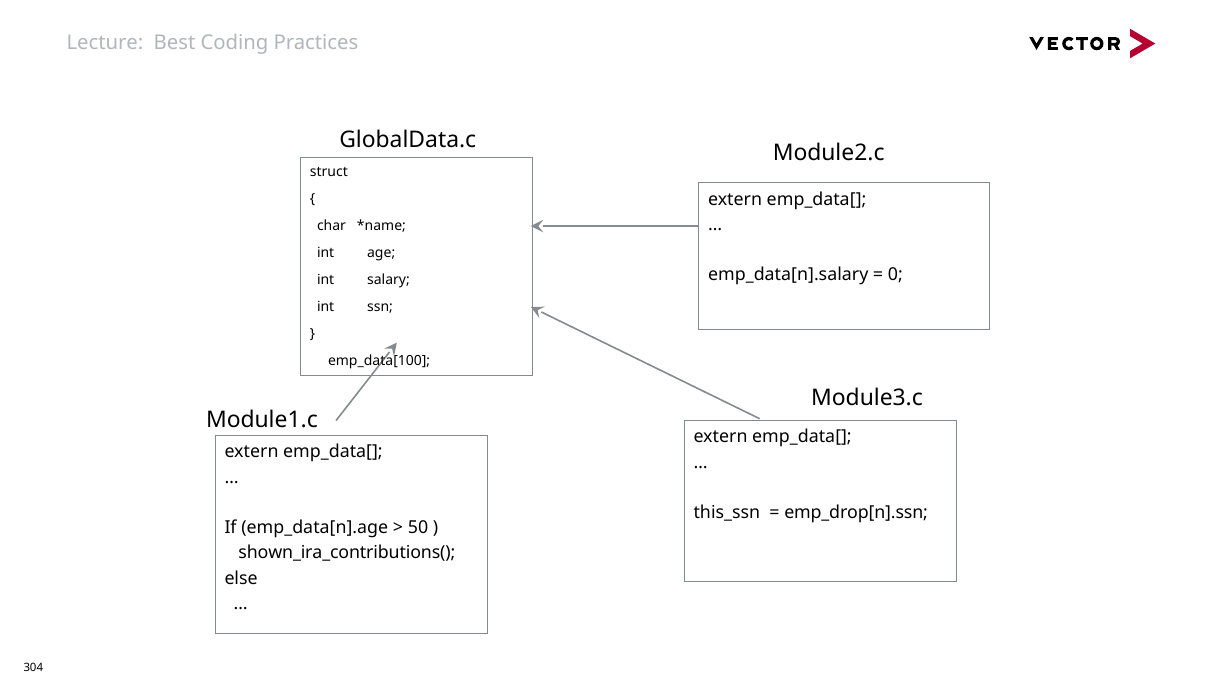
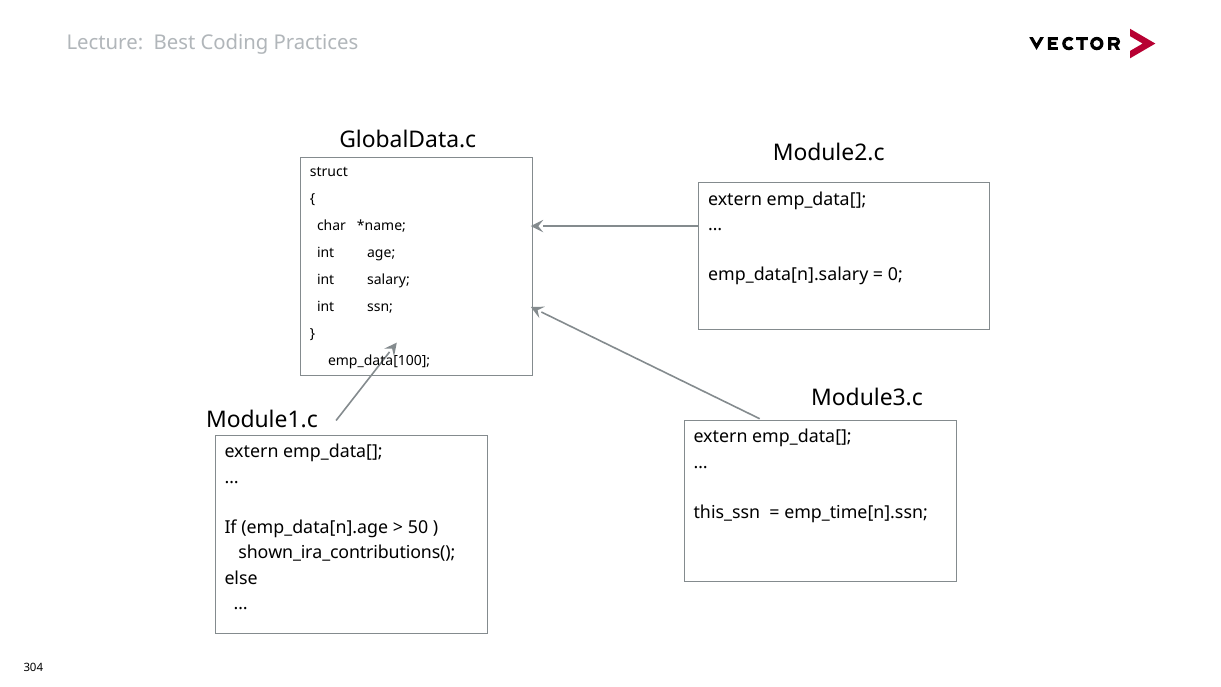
emp_drop[n].ssn: emp_drop[n].ssn -> emp_time[n].ssn (856, 513)
